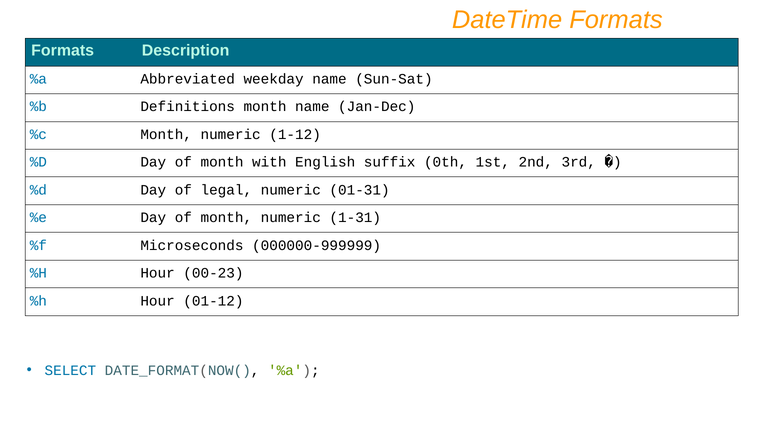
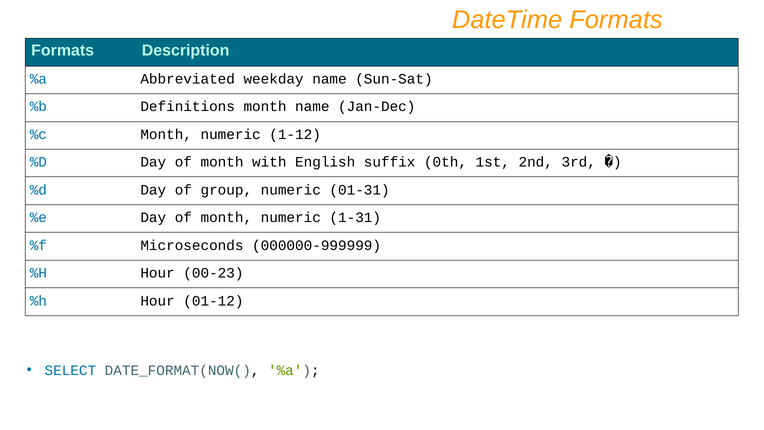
legal: legal -> group (226, 190)
